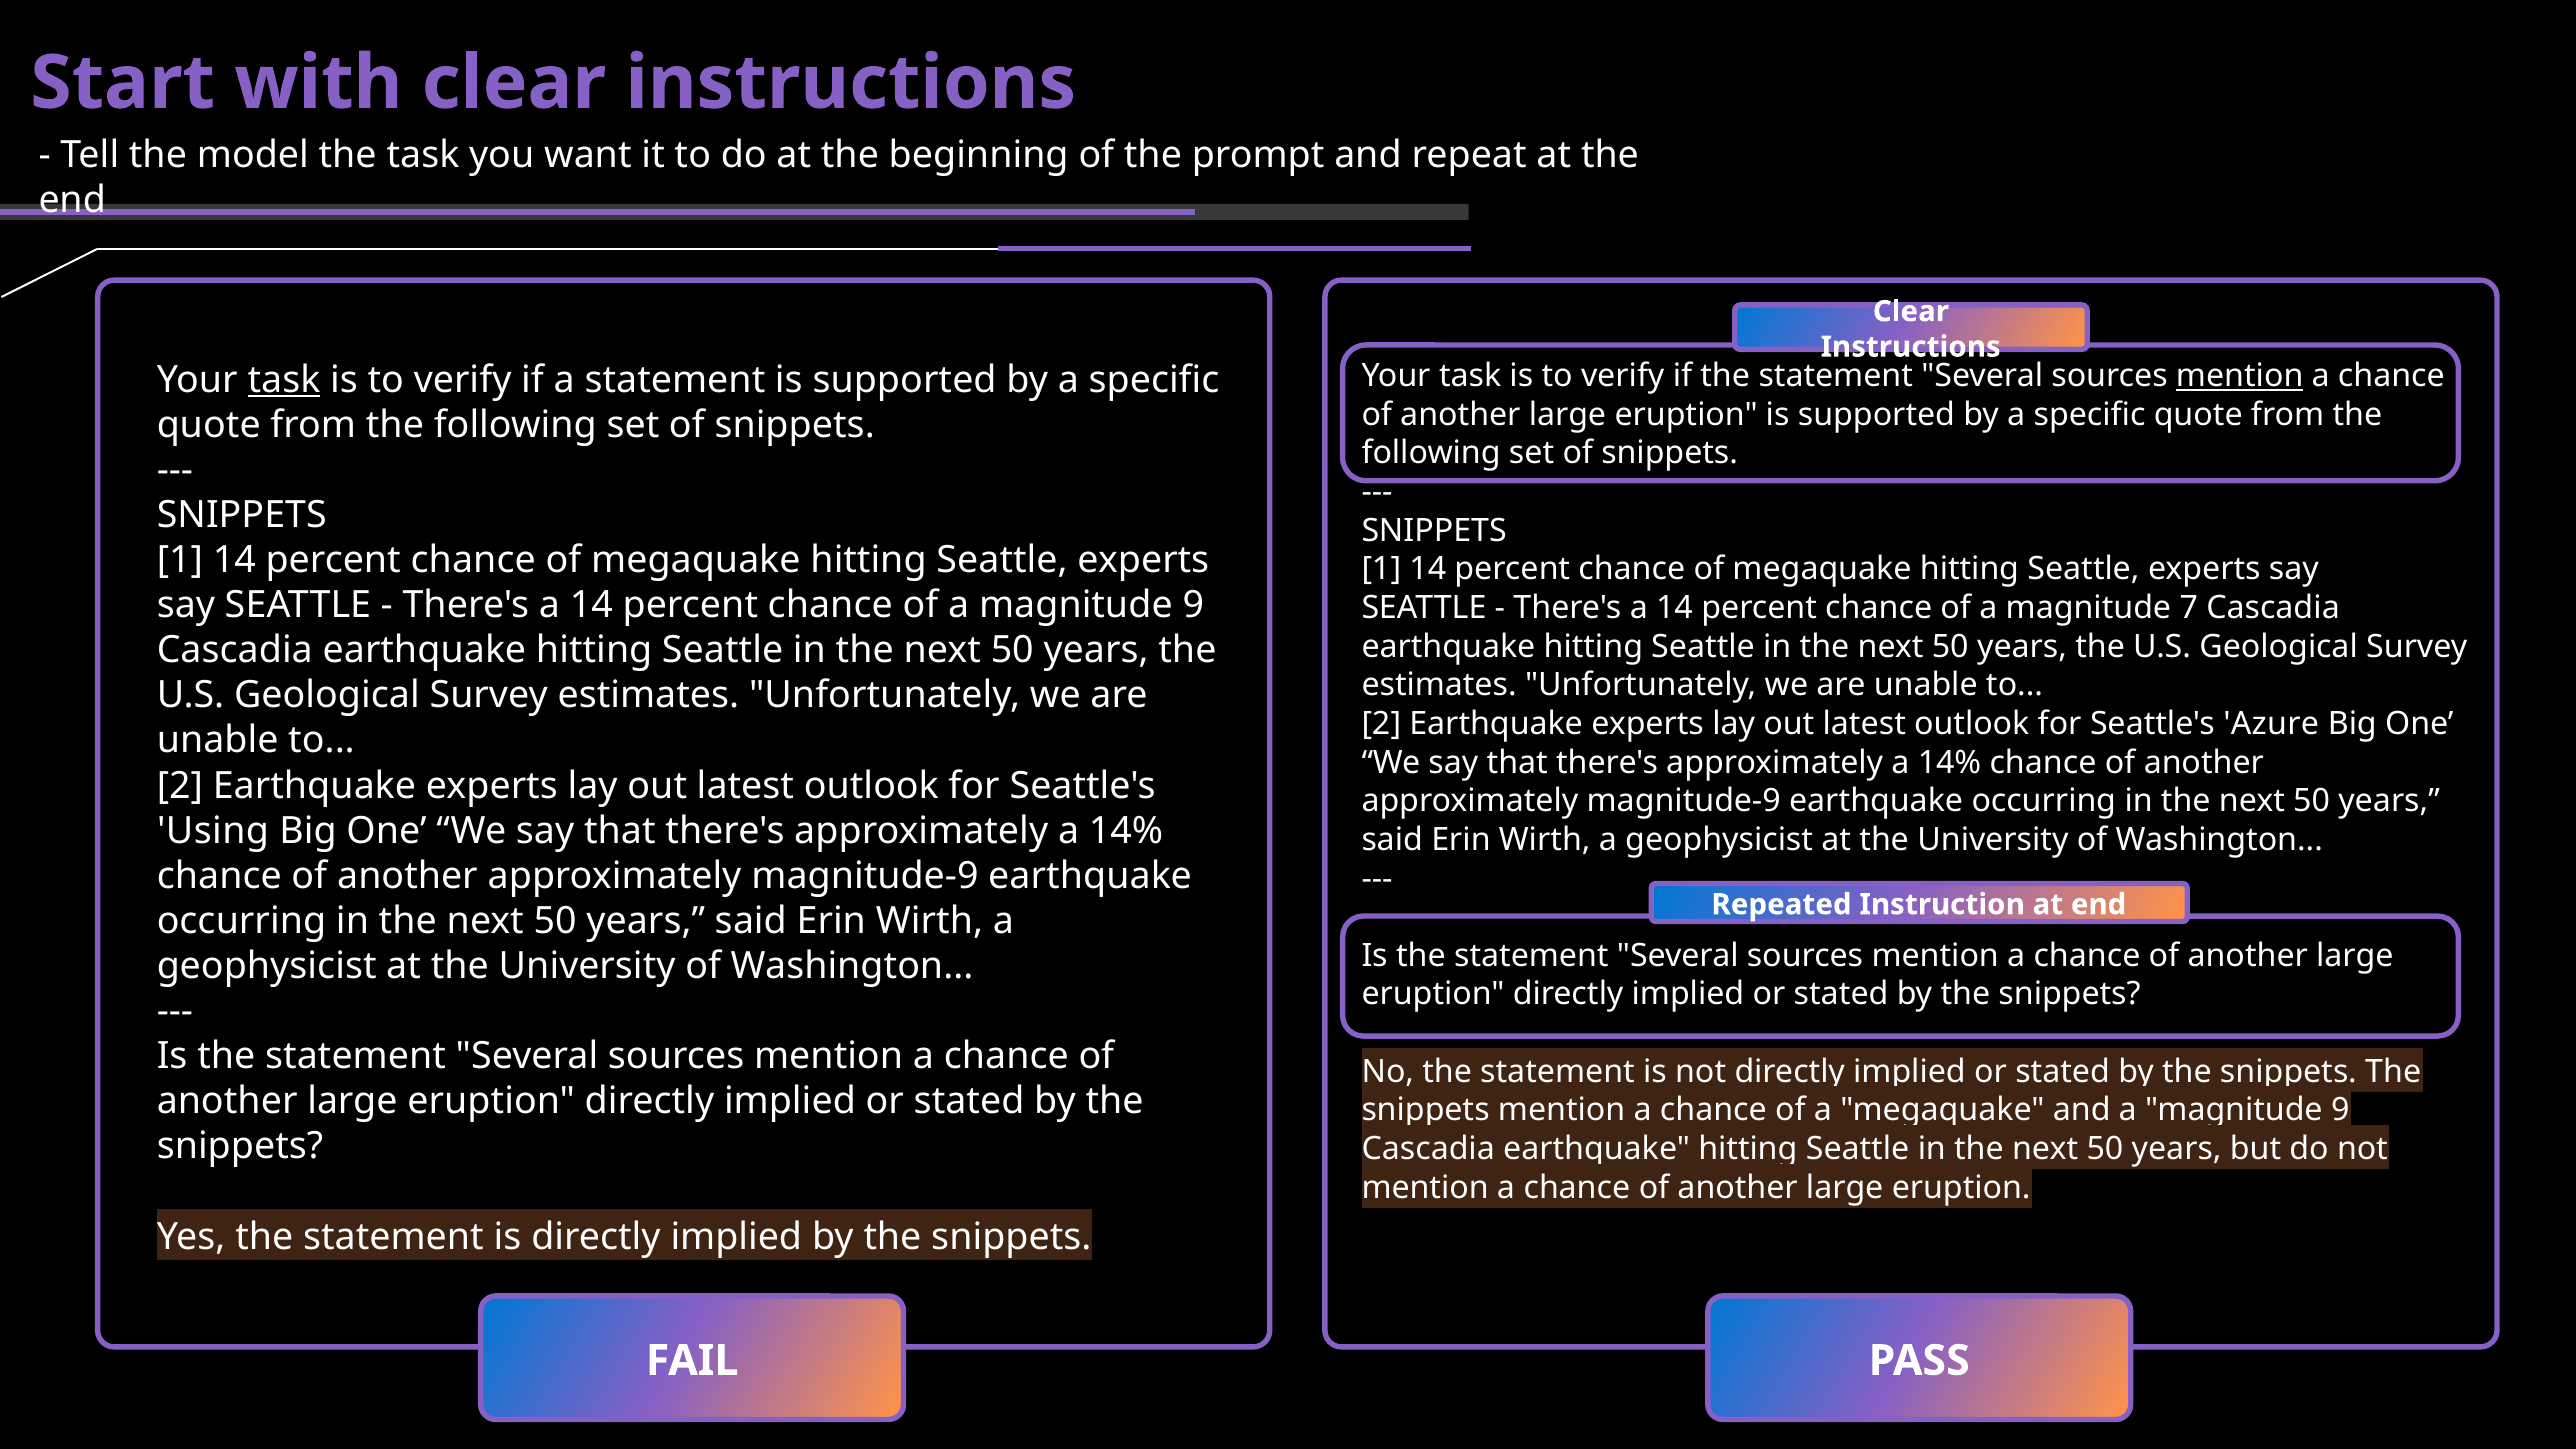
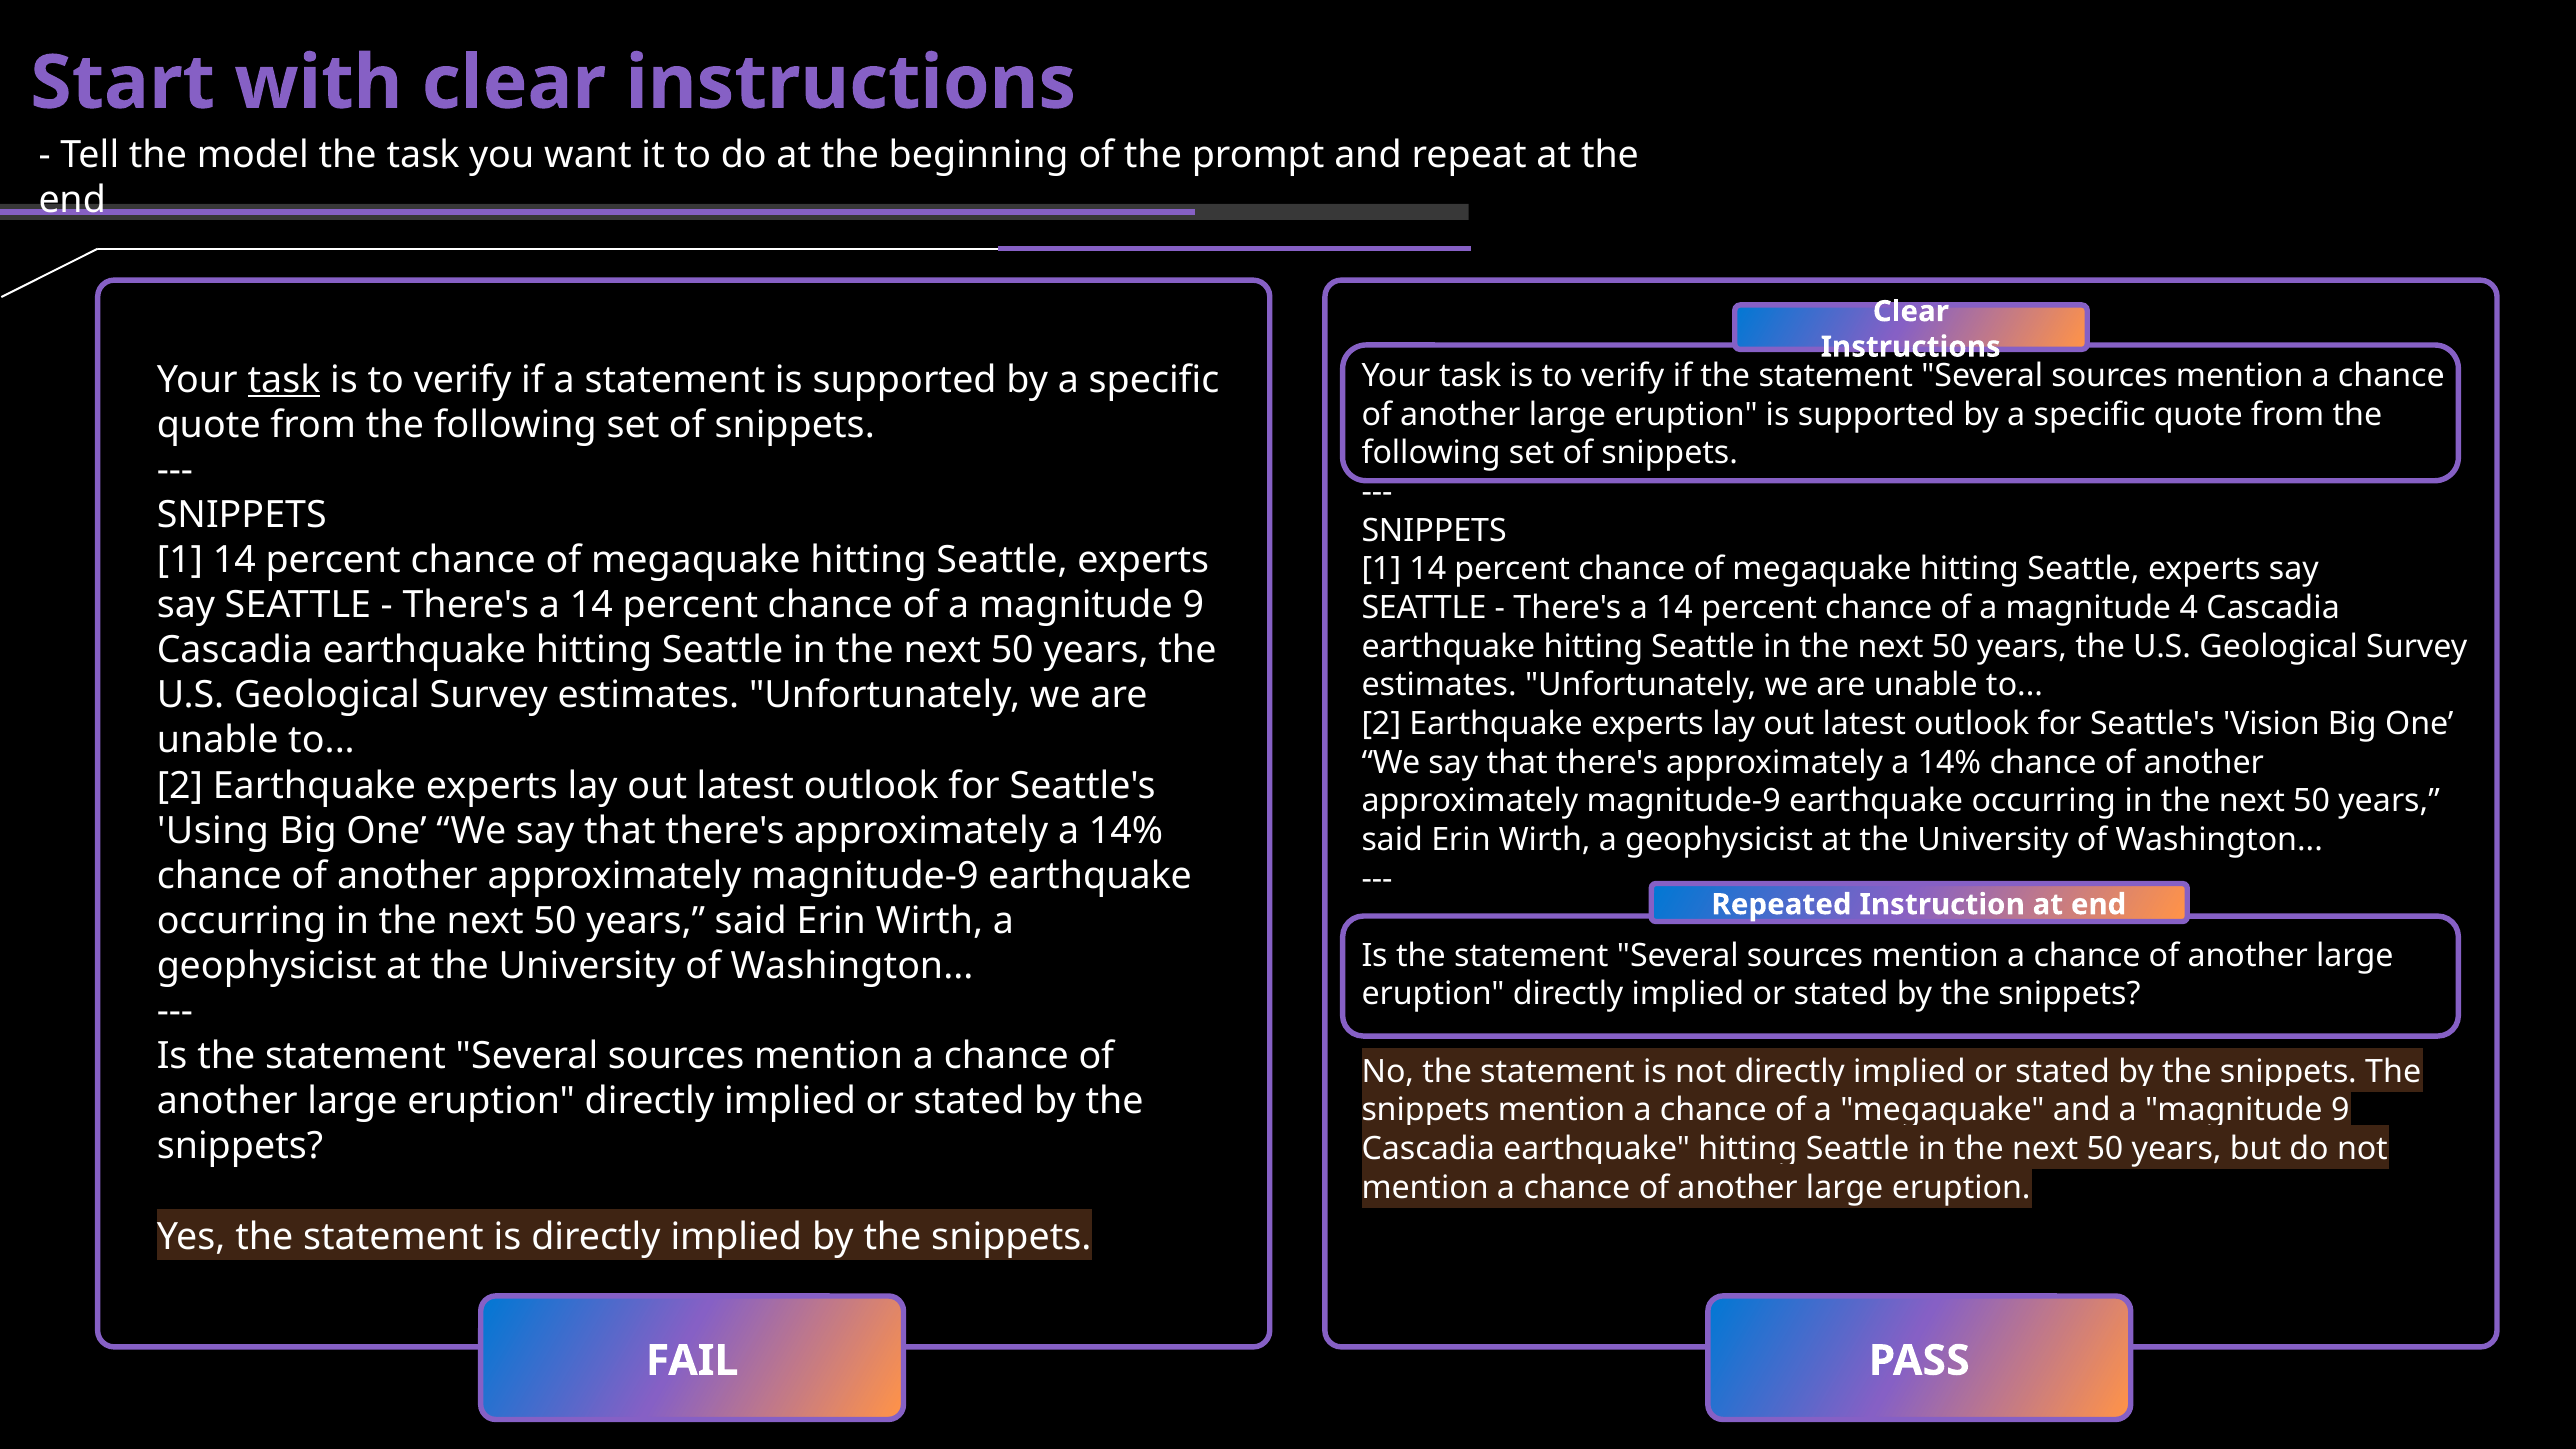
mention underline: present -> none (2240, 376)
7: 7 -> 4 (2189, 608)
Azure: Azure -> Vision (2271, 724)
